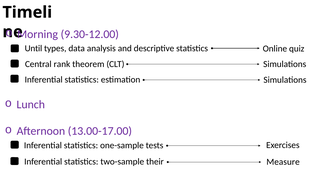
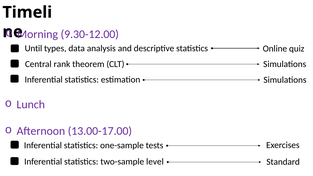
their: their -> level (155, 162)
Measure: Measure -> Standard (283, 162)
